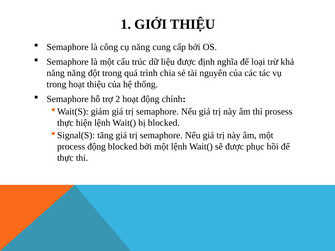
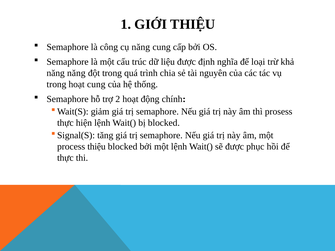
hoạt thiệu: thiệu -> cung (96, 84)
process động: động -> thiệu (97, 147)
